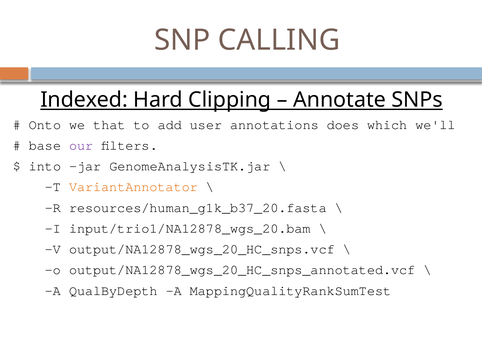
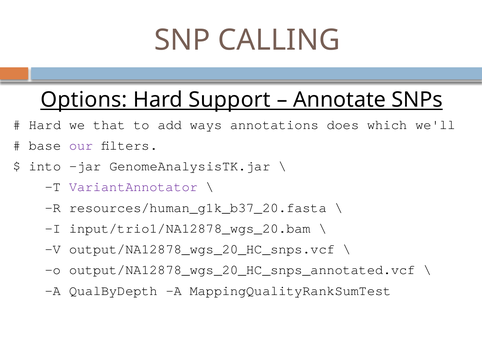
Indexed: Indexed -> Options (84, 100)
Clipping: Clipping -> Support (230, 100)
Onto: Onto -> Hard (45, 125)
user: user -> ways (206, 125)
VariantAnnotator colour: orange -> purple (133, 187)
